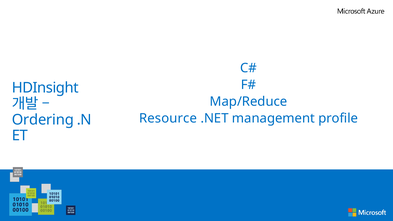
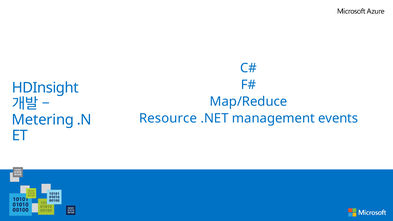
profile: profile -> events (338, 118)
Ordering: Ordering -> Metering (43, 120)
